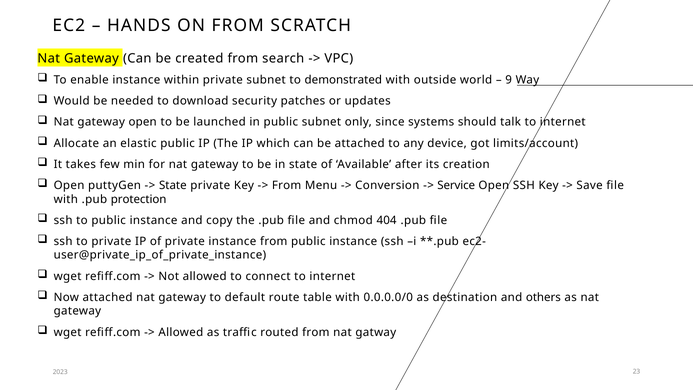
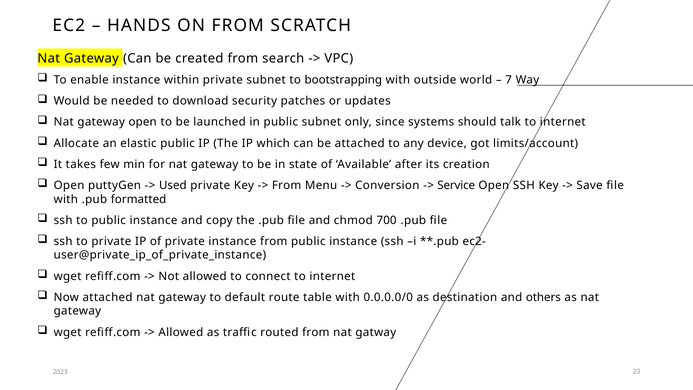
demonstrated: demonstrated -> bootstrapping (343, 80)
9: 9 -> 7 (509, 80)
State: State -> Used (173, 185)
protection: protection -> formatted (139, 199)
404: 404 -> 700 (387, 220)
